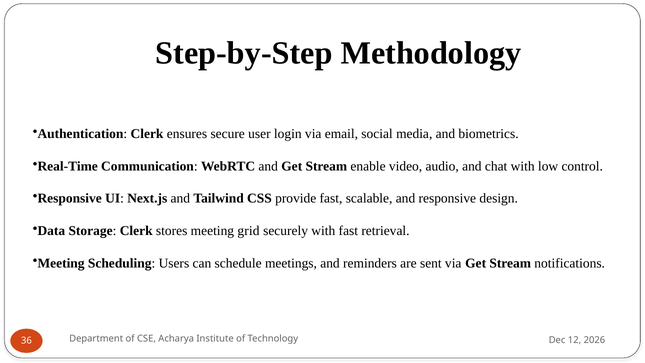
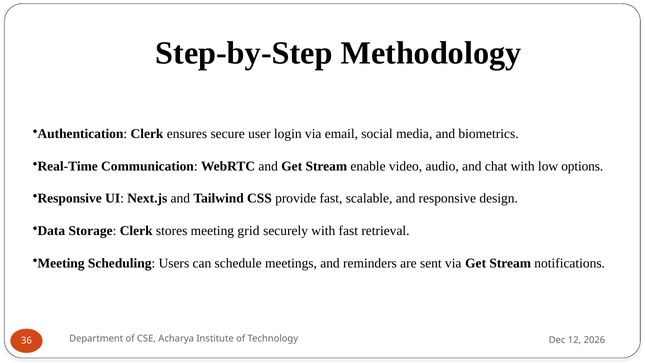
control: control -> options (582, 166)
